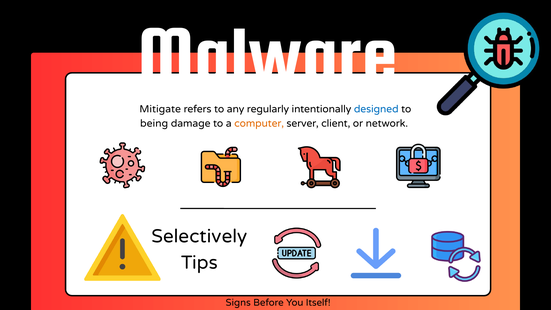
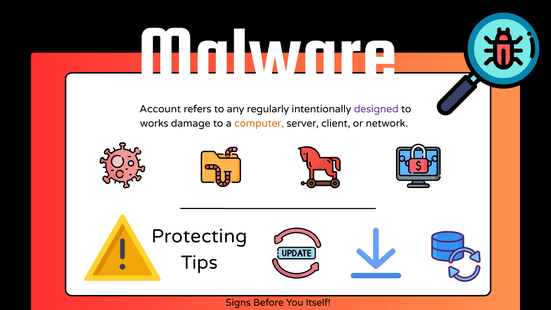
Mitigate: Mitigate -> Account (160, 109)
designed colour: blue -> purple (376, 109)
being: being -> works (154, 123)
Selectively: Selectively -> Protecting (199, 236)
